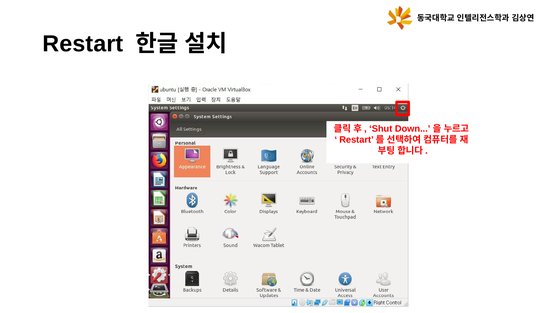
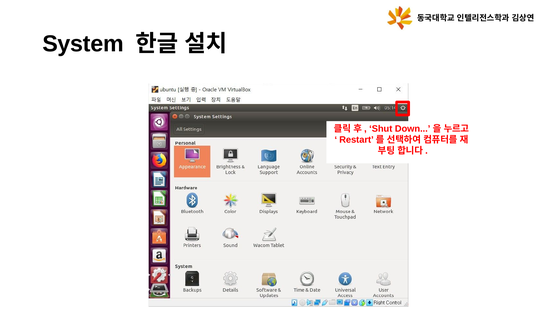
Restart: Restart -> System (83, 44)
